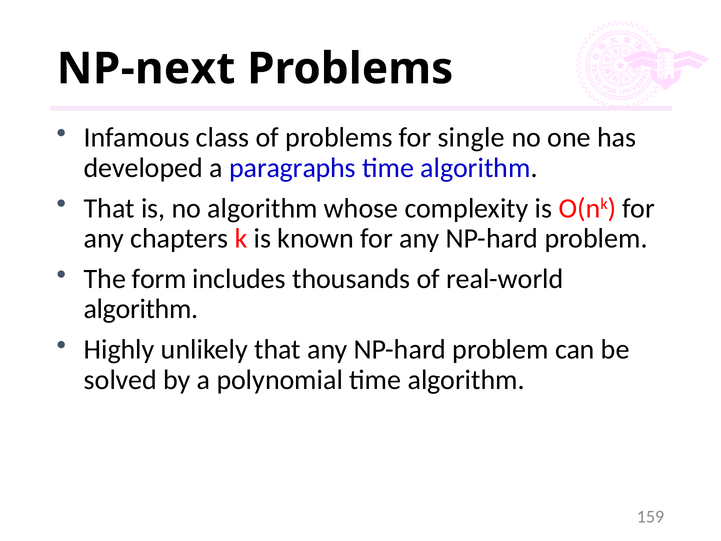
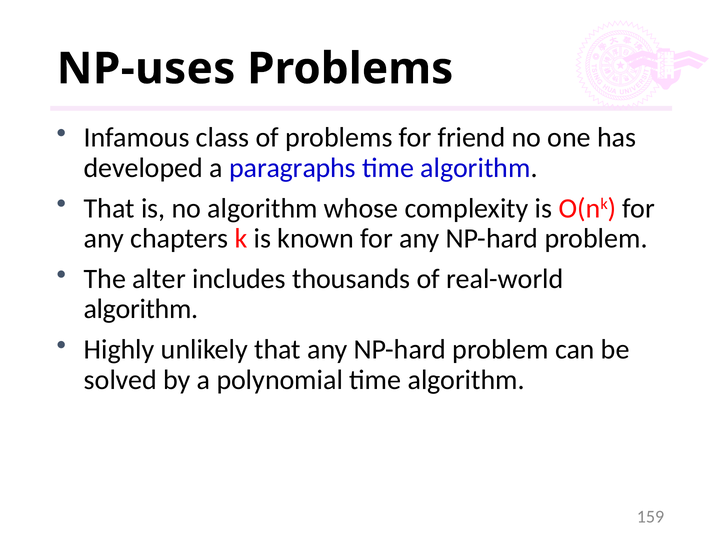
NP-next: NP-next -> NP-uses (146, 69)
single: single -> friend (471, 138)
form: form -> alter (159, 279)
